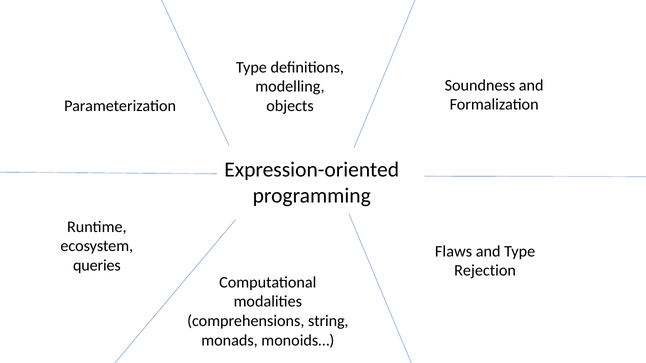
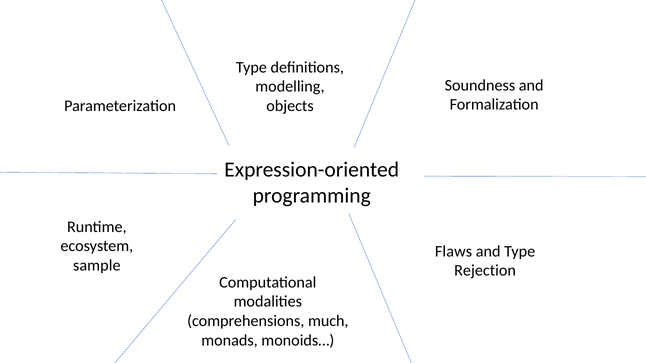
queries: queries -> sample (97, 266)
string: string -> much (328, 321)
